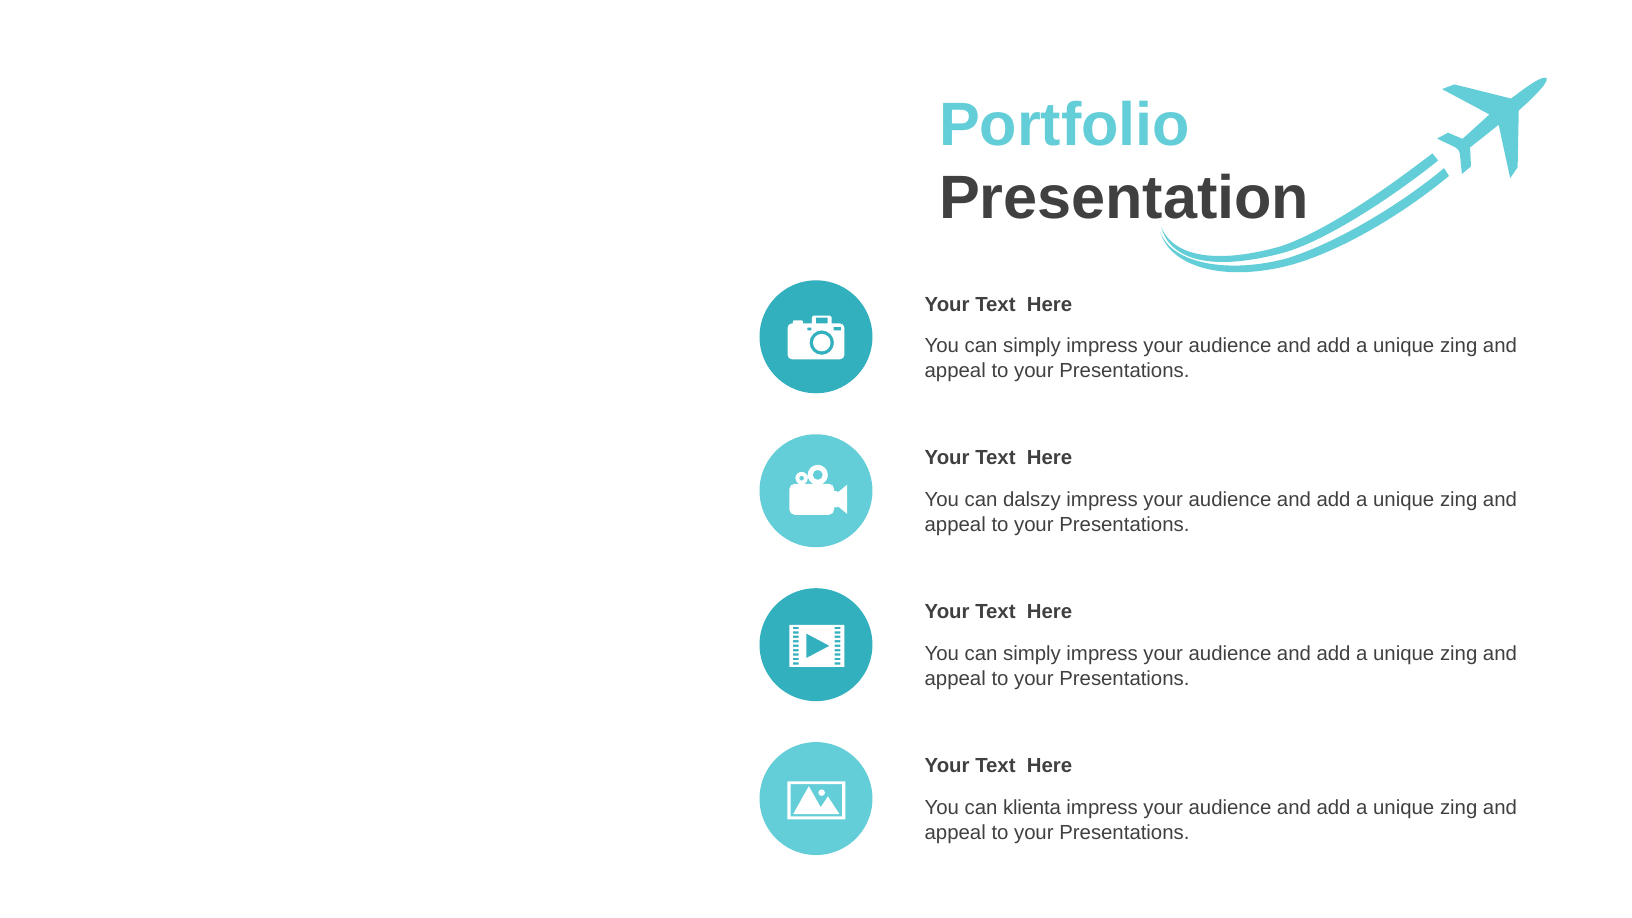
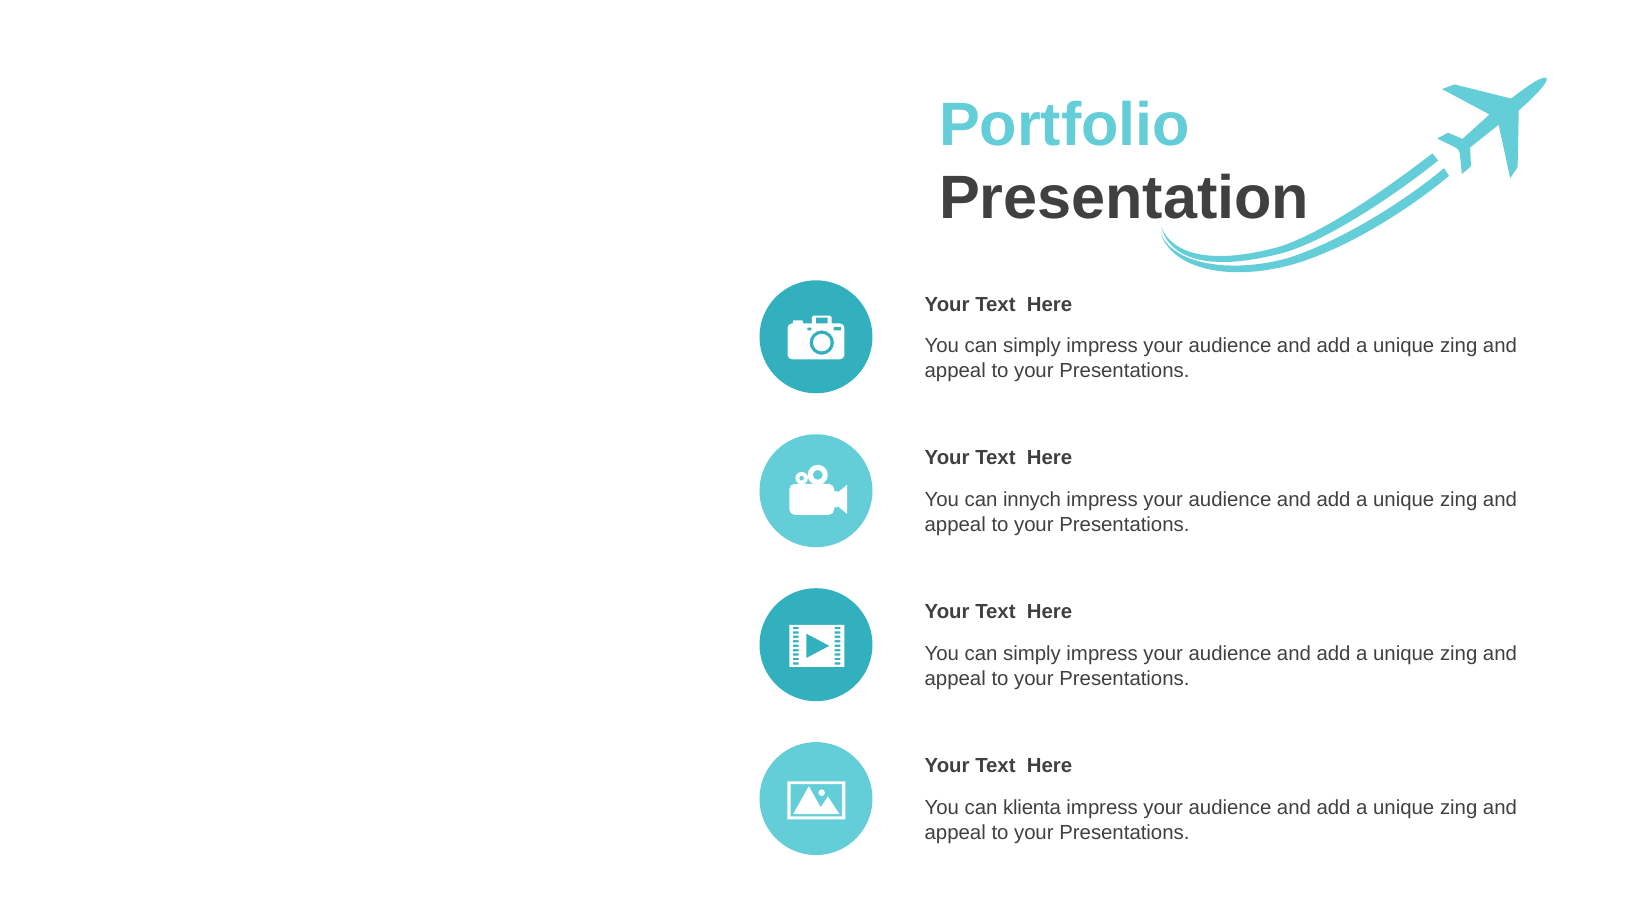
dalszy: dalszy -> innych (1032, 500)
